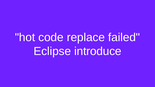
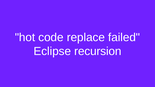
introduce: introduce -> recursion (98, 51)
